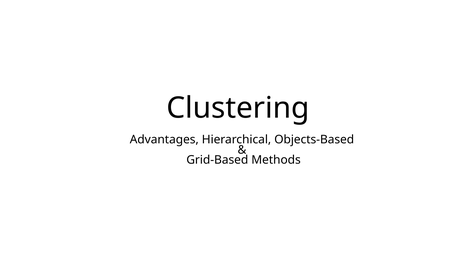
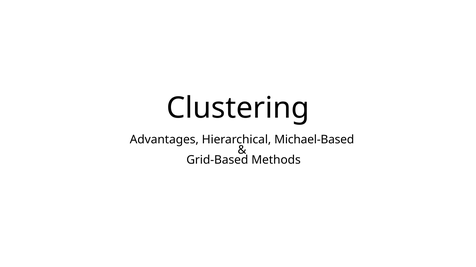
Objects-Based: Objects-Based -> Michael-Based (314, 140)
